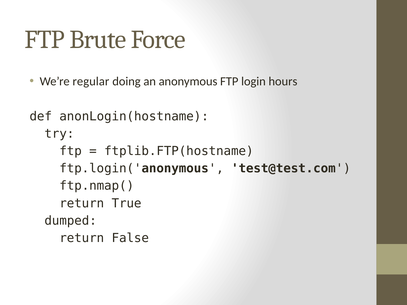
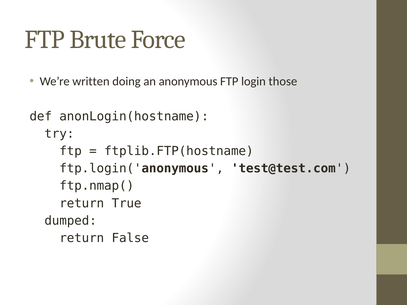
regular: regular -> written (91, 82)
hours: hours -> those (283, 82)
